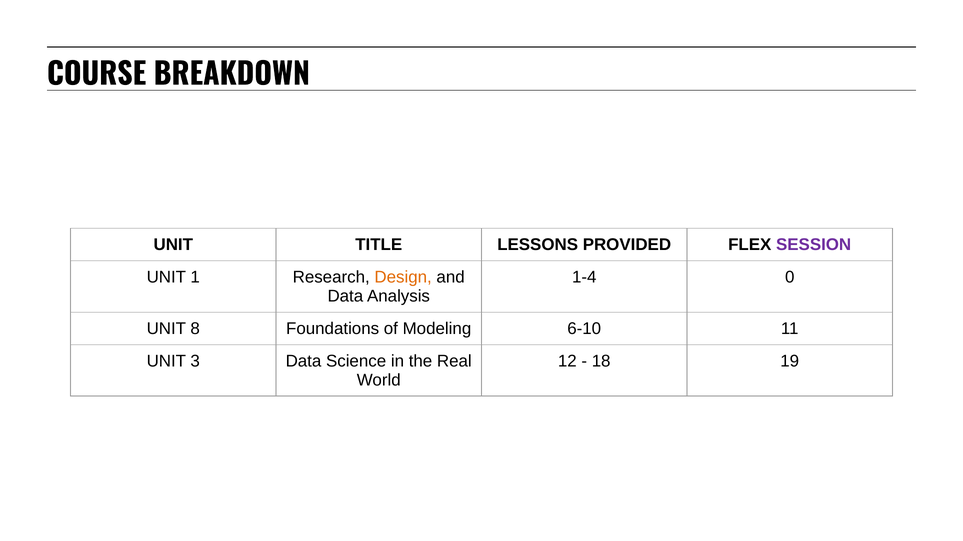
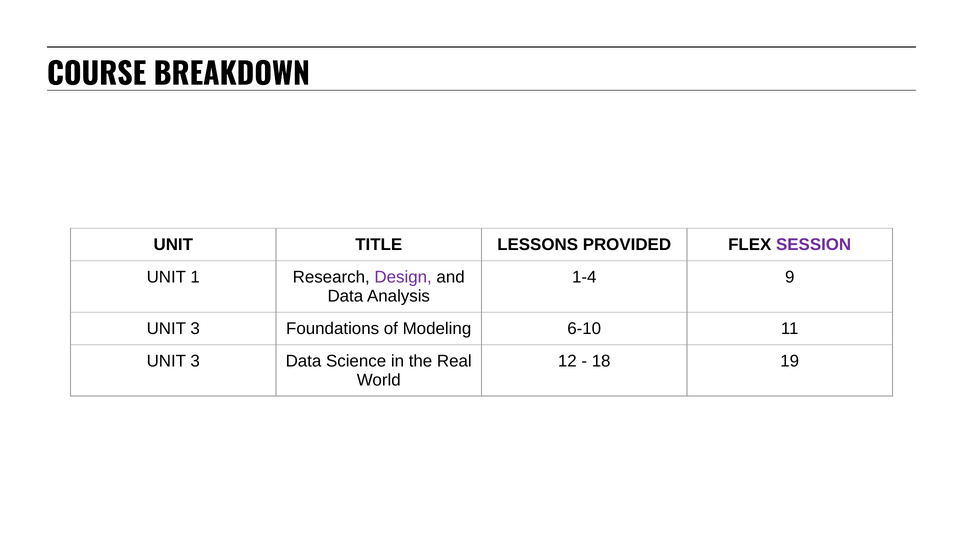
Design colour: orange -> purple (403, 277)
0: 0 -> 9 (790, 277)
8: 8 -> 3 (195, 328)
